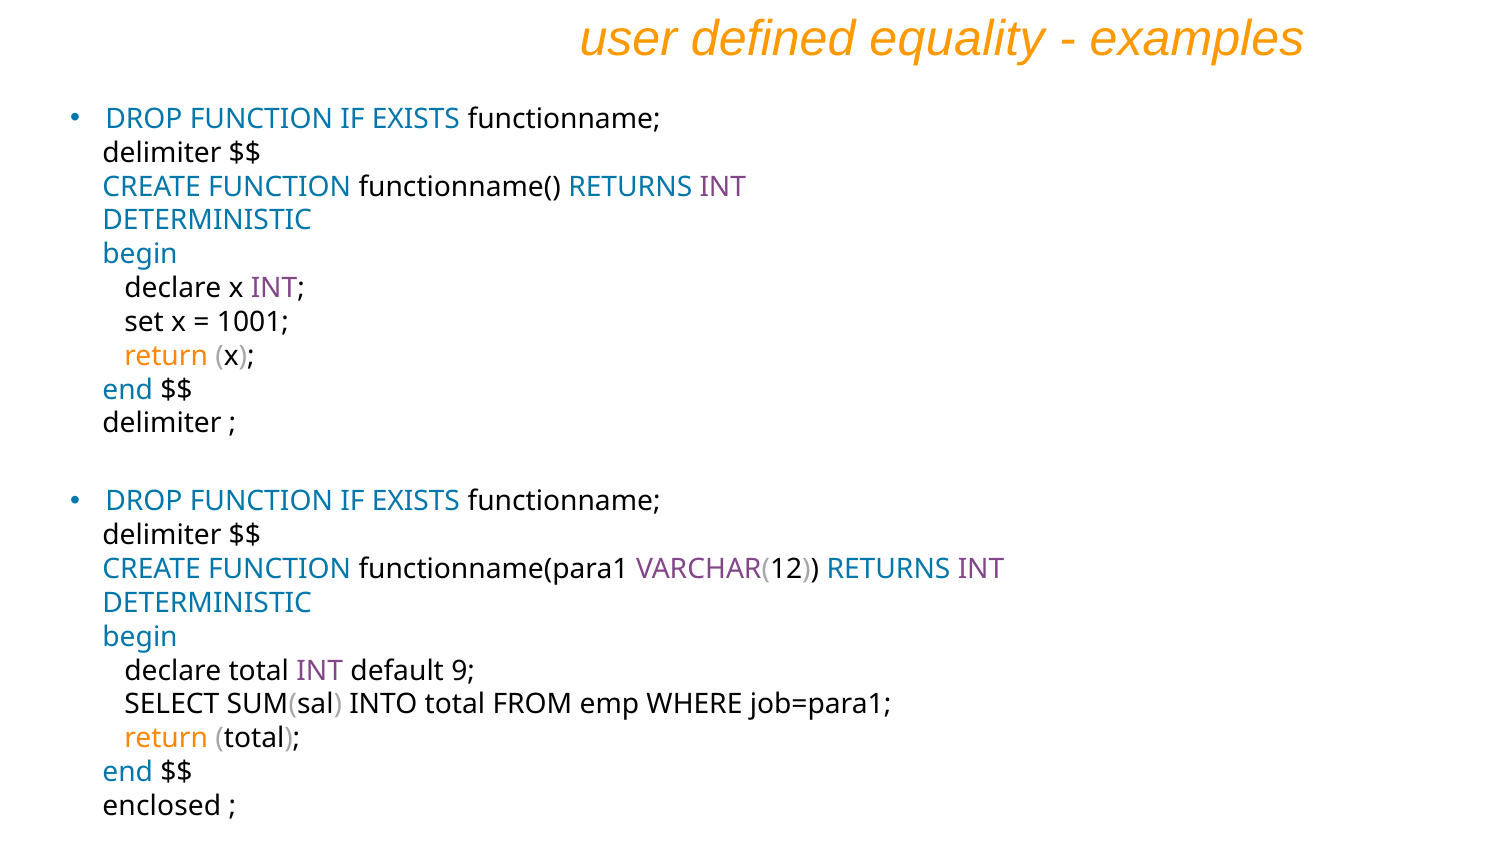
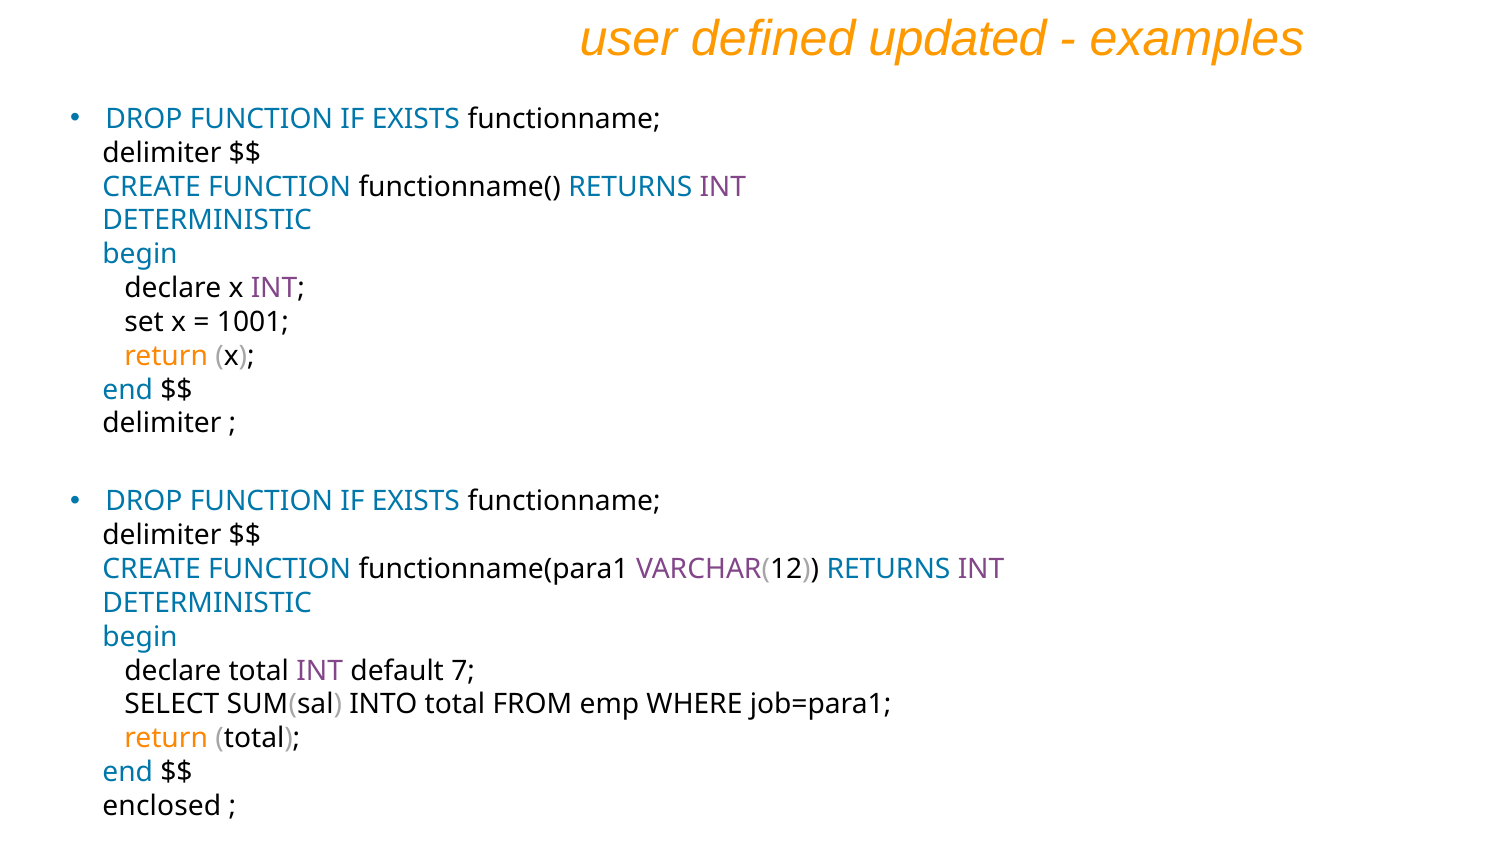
equality: equality -> updated (957, 39)
9: 9 -> 7 (463, 671)
